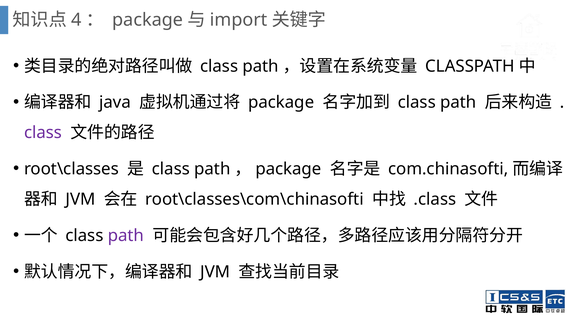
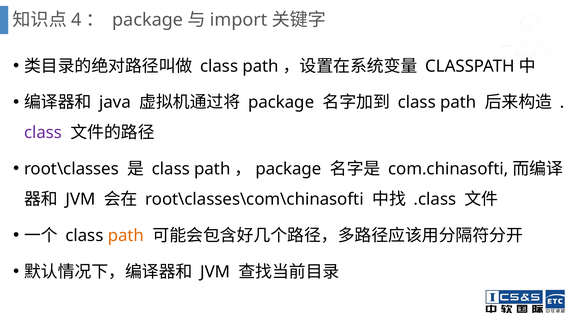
path colour: purple -> orange (126, 236)
